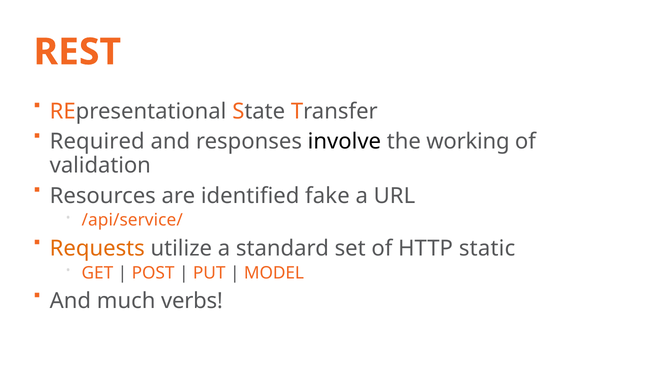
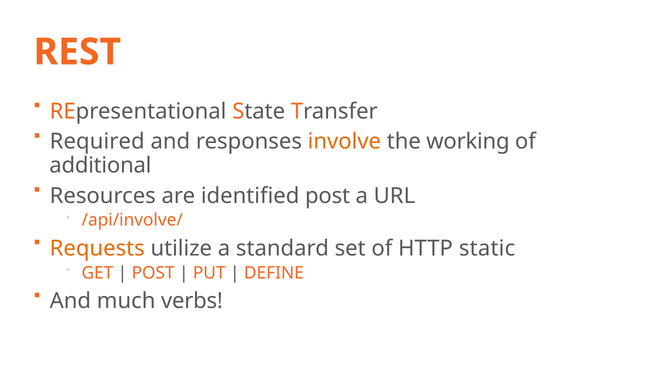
involve colour: black -> orange (344, 142)
validation: validation -> additional (100, 165)
identified fake: fake -> post (328, 196)
/api/service/: /api/service/ -> /api/involve/ (132, 220)
MODEL: MODEL -> DEFINE (274, 273)
